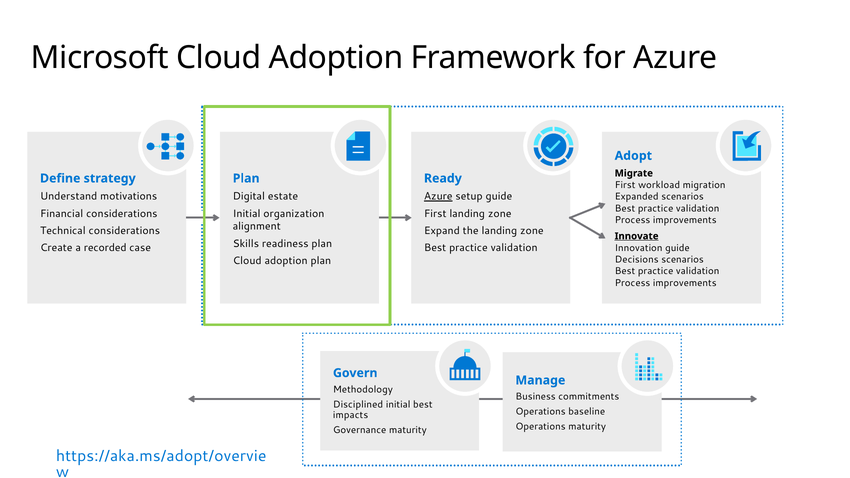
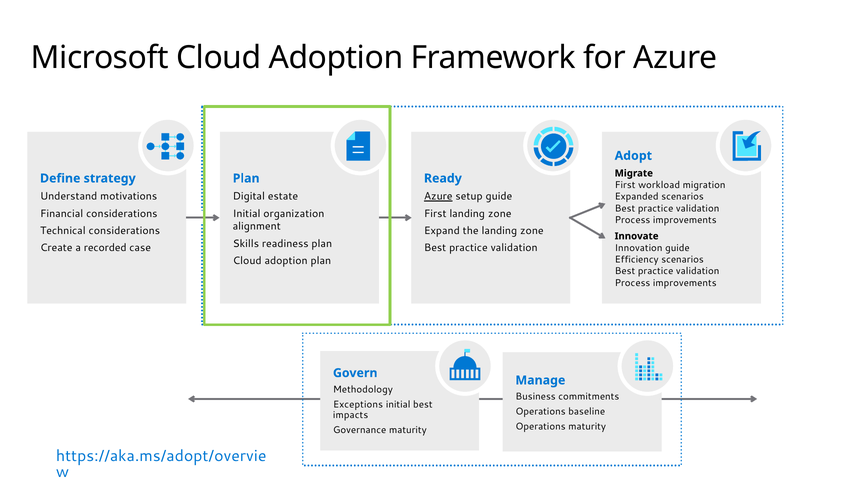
Innovate underline: present -> none (637, 236)
Decisions: Decisions -> Efficiency (637, 260)
Disciplined: Disciplined -> Exceptions (358, 404)
